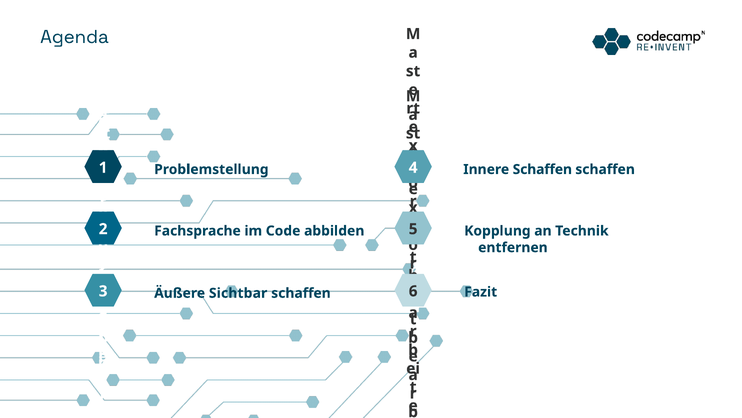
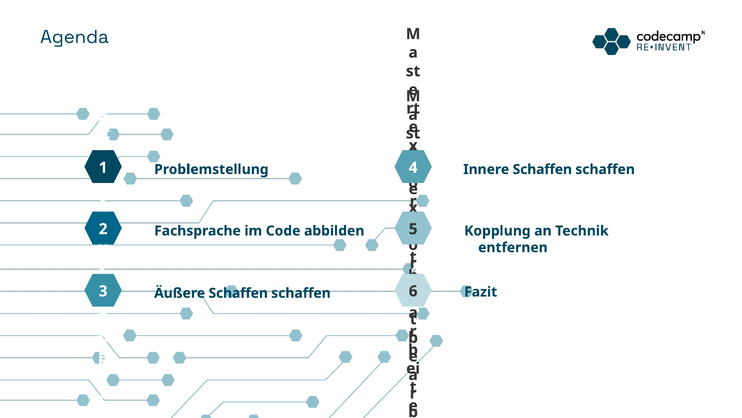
Äußere Sichtbar: Sichtbar -> Schaffen (238, 293)
